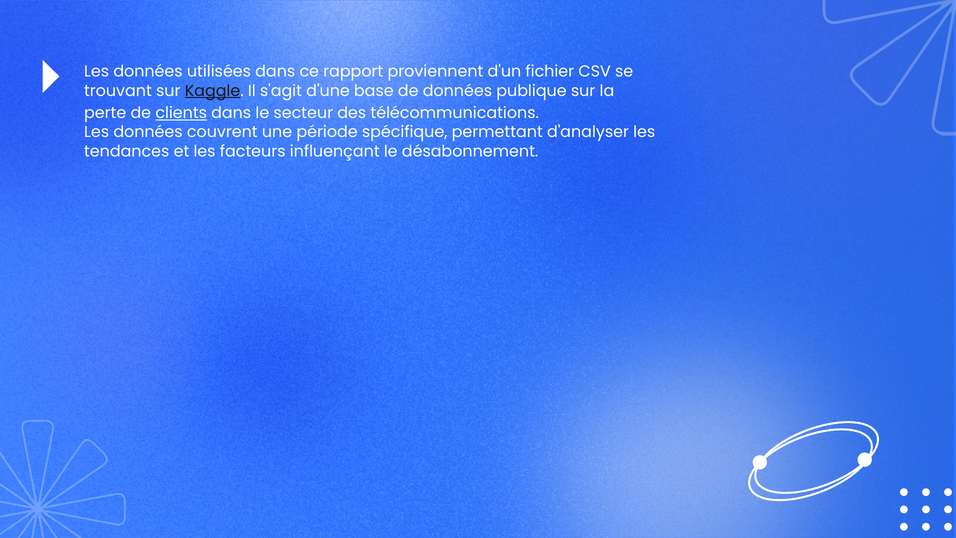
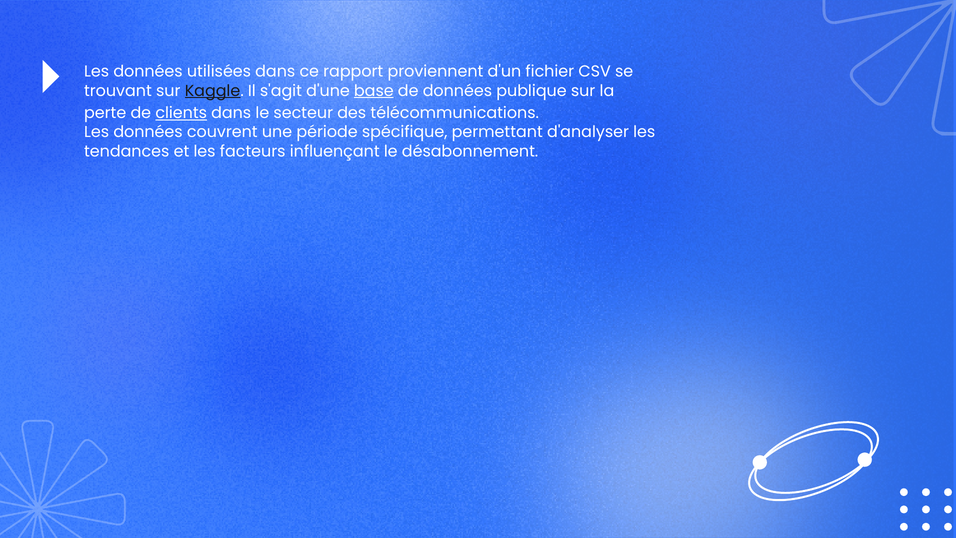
base underline: none -> present (374, 91)
